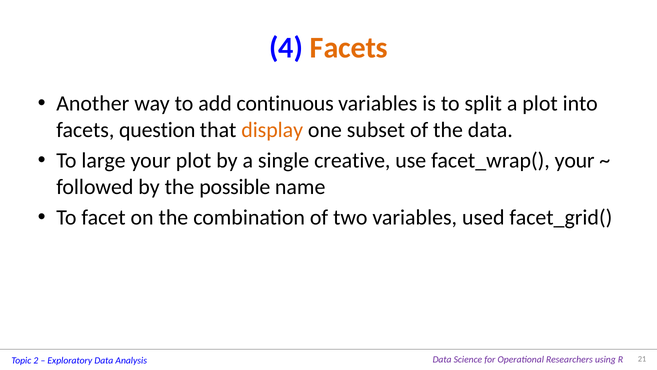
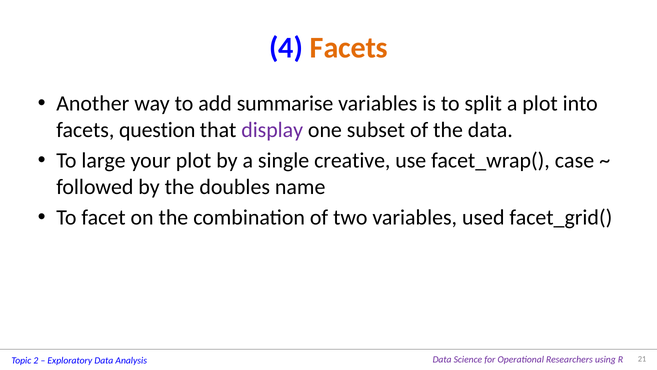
continuous: continuous -> summarise (285, 103)
display colour: orange -> purple (272, 130)
facet_wrap( your: your -> case (575, 160)
possible: possible -> doubles (235, 187)
